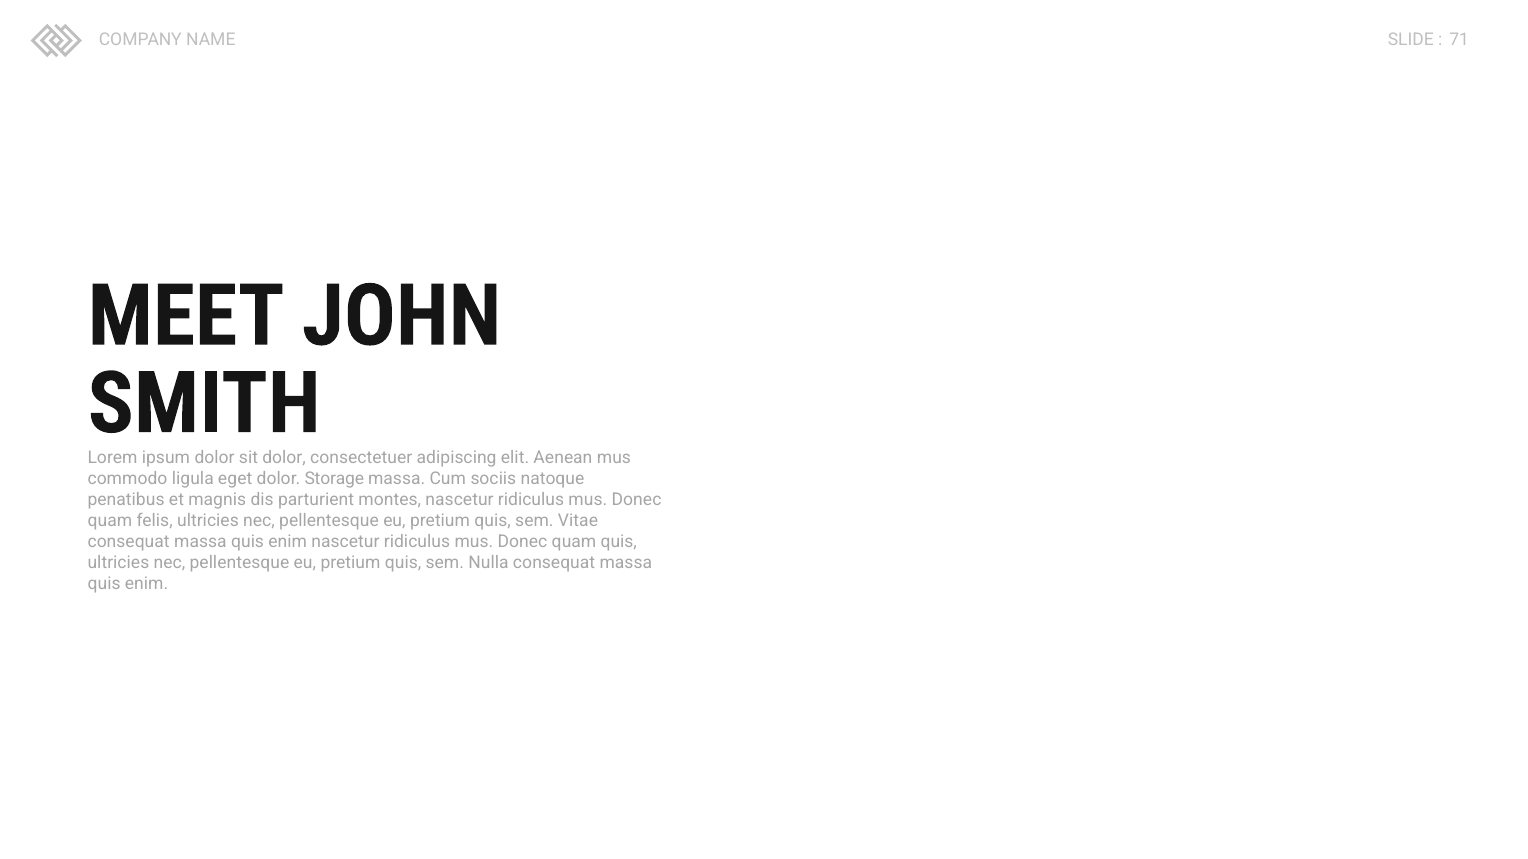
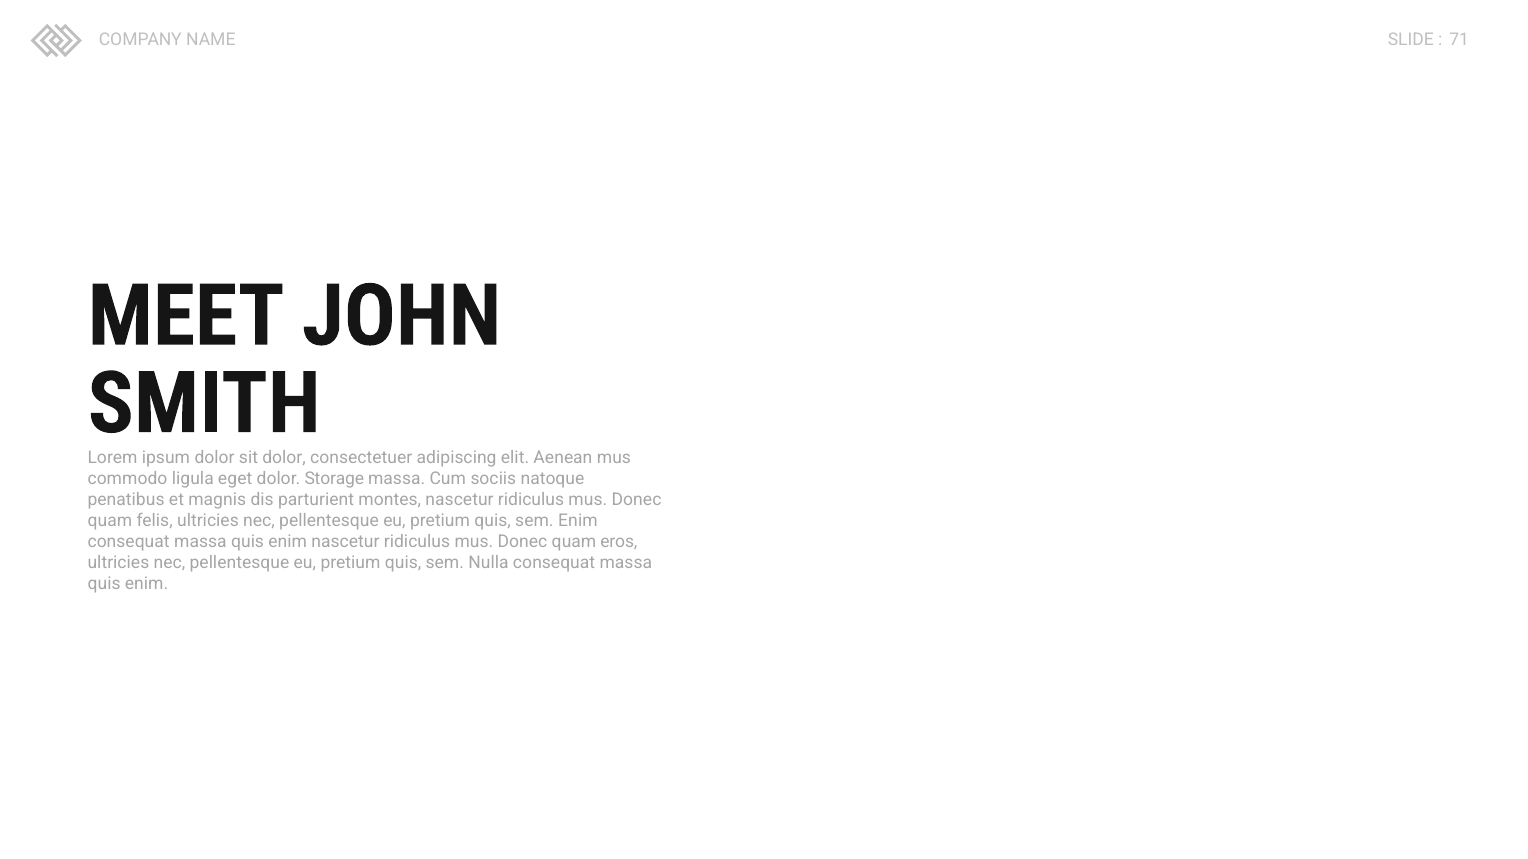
sem Vitae: Vitae -> Enim (578, 521)
quam quis: quis -> eros (619, 542)
